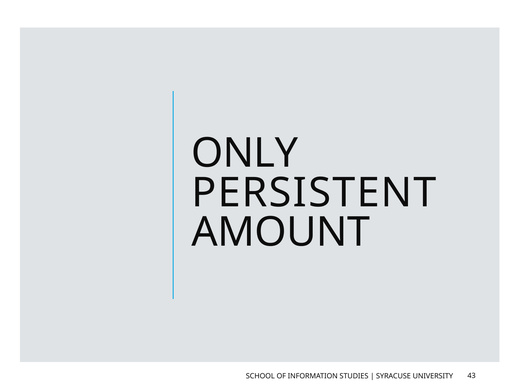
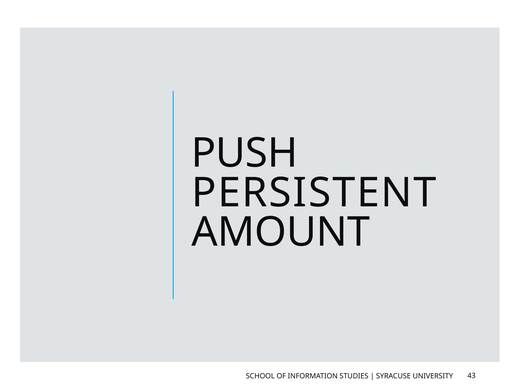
ONLY: ONLY -> PUSH (245, 153)
